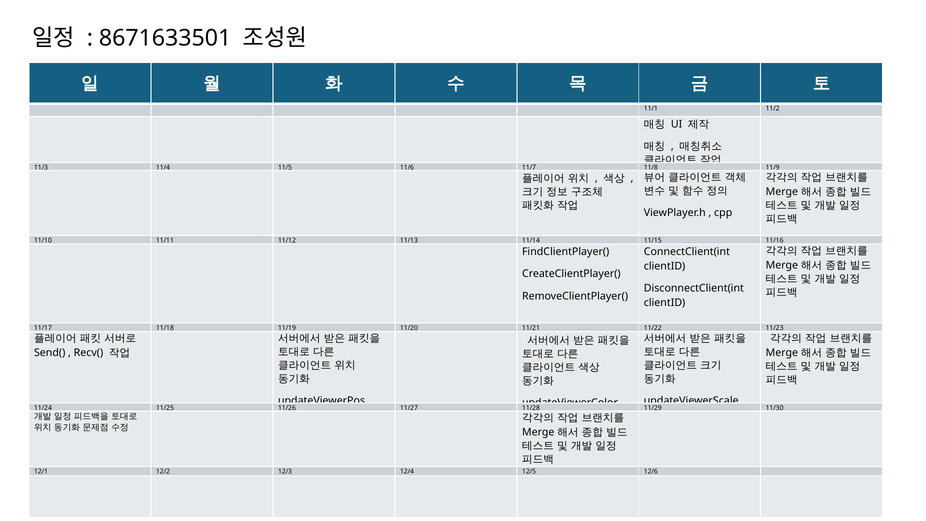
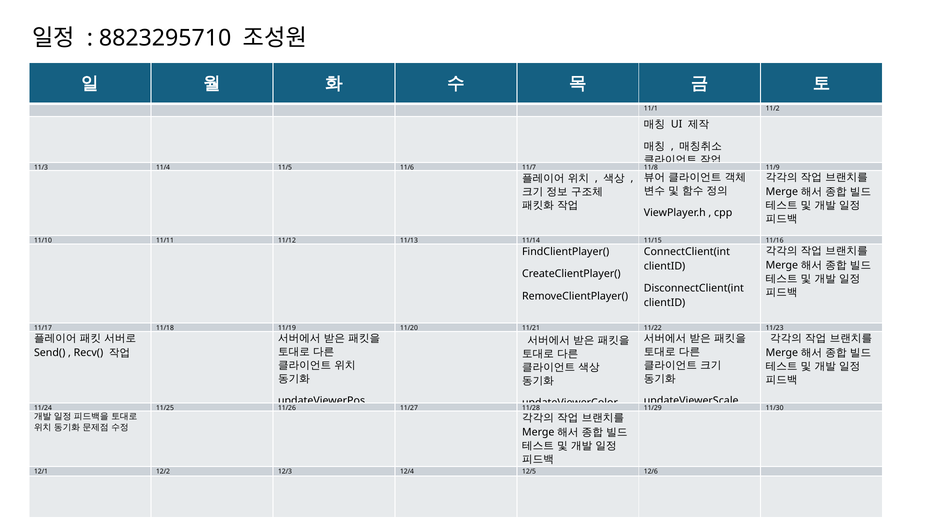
8671633501: 8671633501 -> 8823295710 (165, 38)
